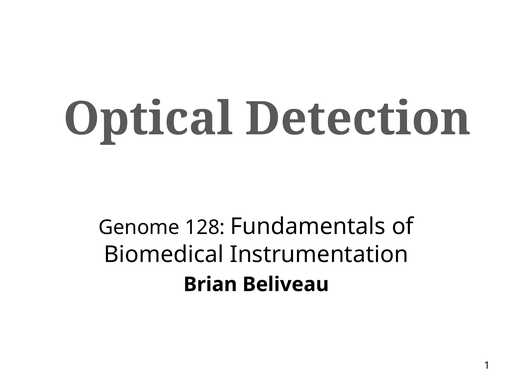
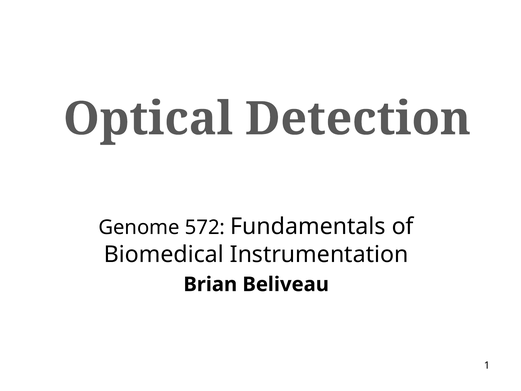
128: 128 -> 572 (205, 227)
